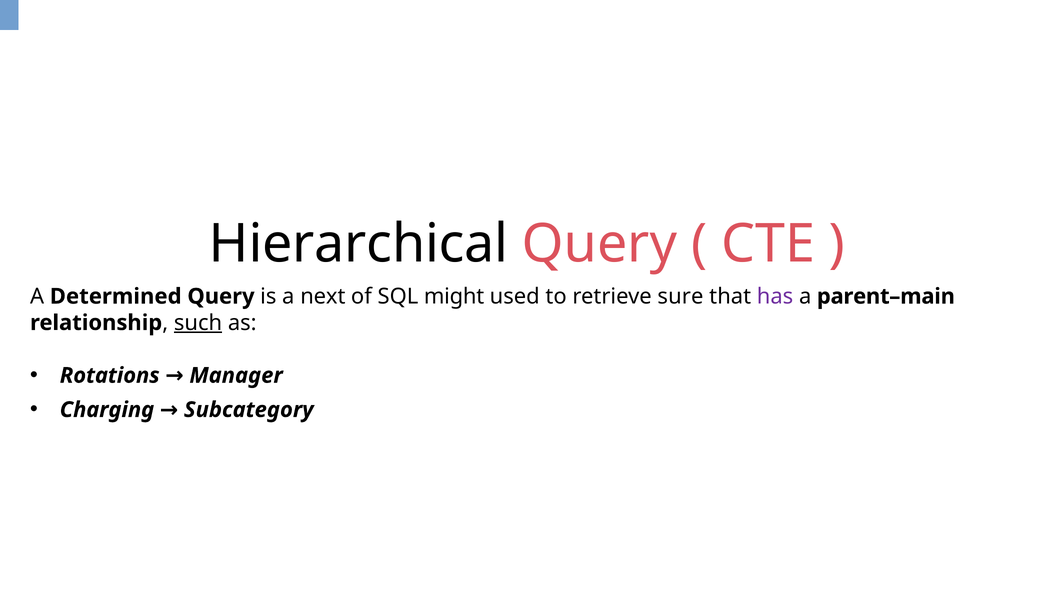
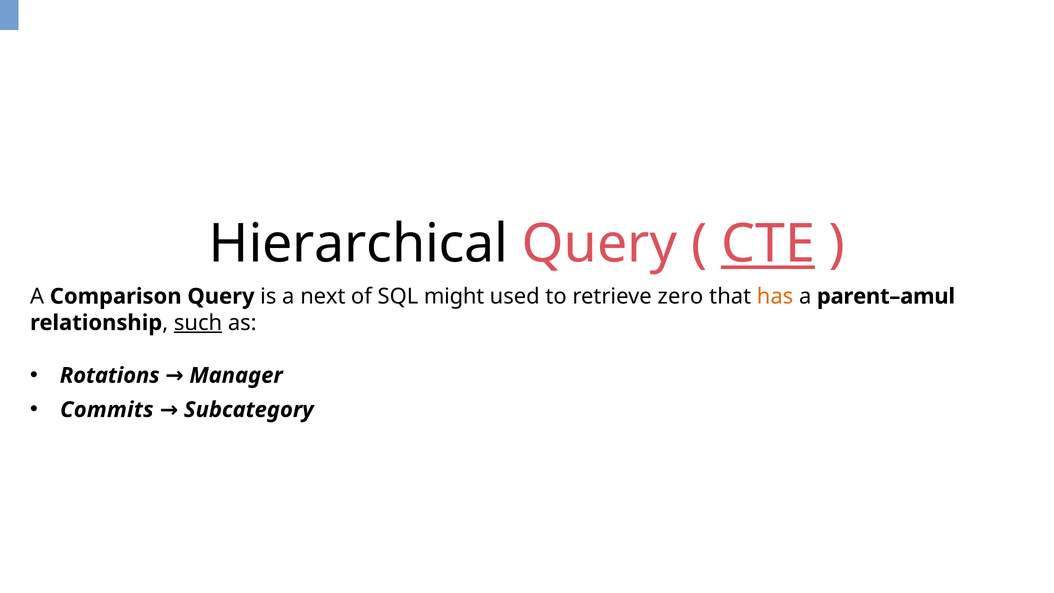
CTE underline: none -> present (768, 244)
Determined: Determined -> Comparison (116, 296)
sure: sure -> zero (680, 296)
has colour: purple -> orange (775, 296)
parent–main: parent–main -> parent–amul (886, 296)
Charging: Charging -> Commits (107, 410)
